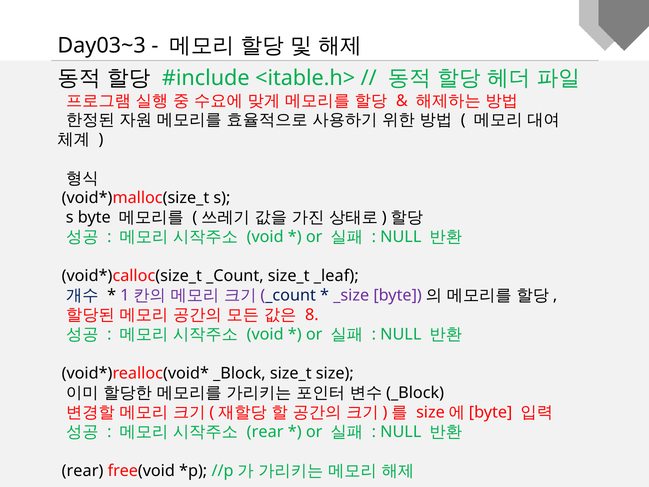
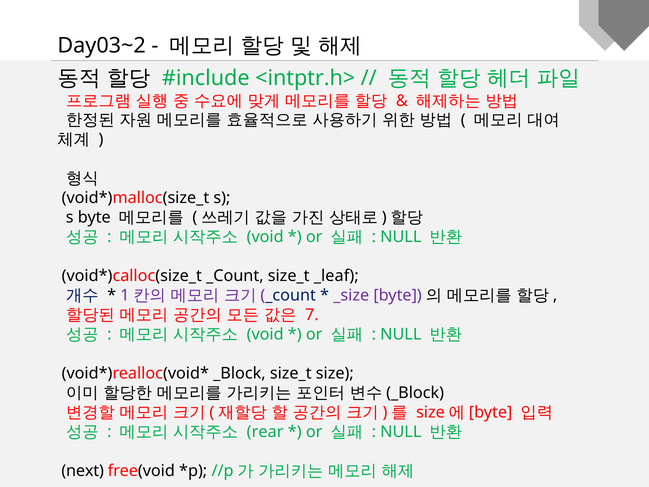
Day03~3: Day03~3 -> Day03~2 (102, 46)
<itable.h>: <itable.h> -> <intptr.h> (305, 78)
8: 8 -> 7 (312, 315)
rear: rear -> next (83, 471)
